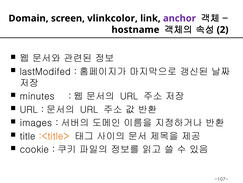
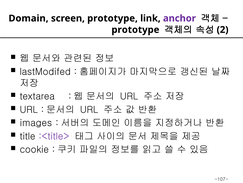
screen vlinkcolor: vlinkcolor -> prototype (112, 18)
hostname: hostname -> prototype (135, 30)
minutes: minutes -> textarea (37, 96)
:<title> colour: orange -> purple (54, 136)
